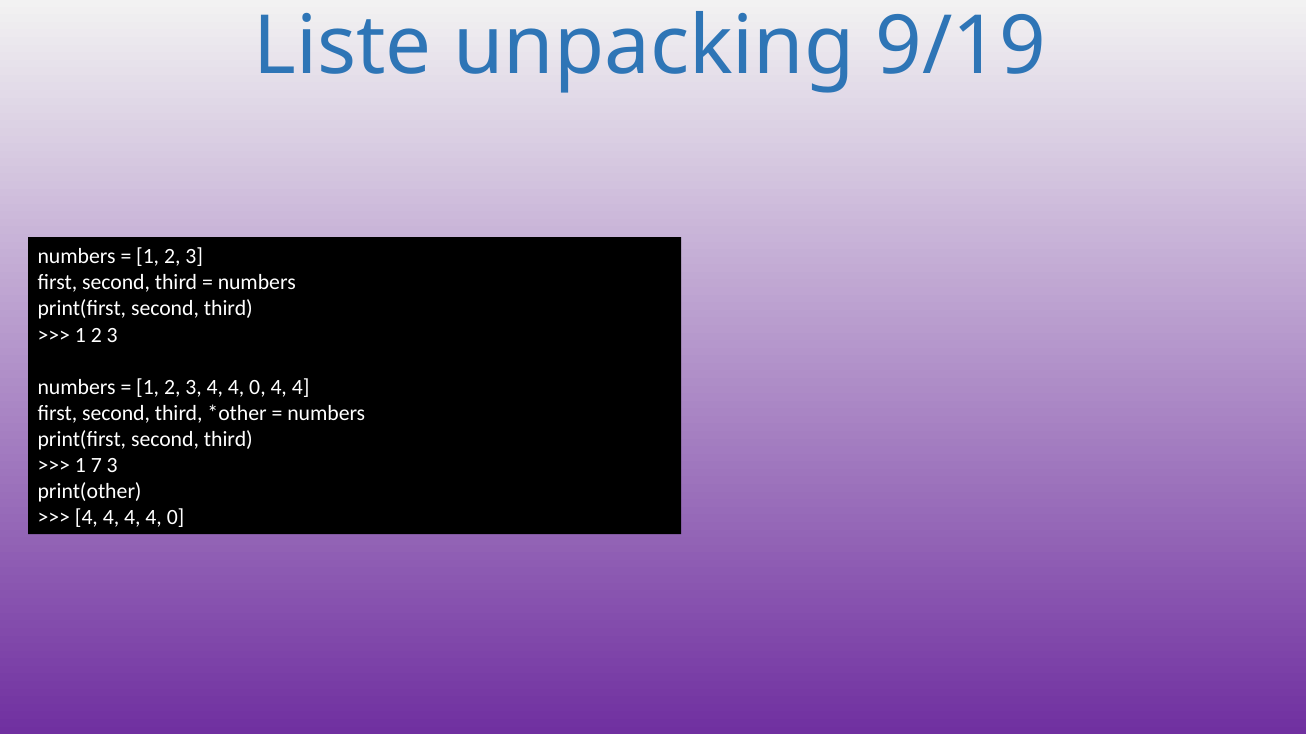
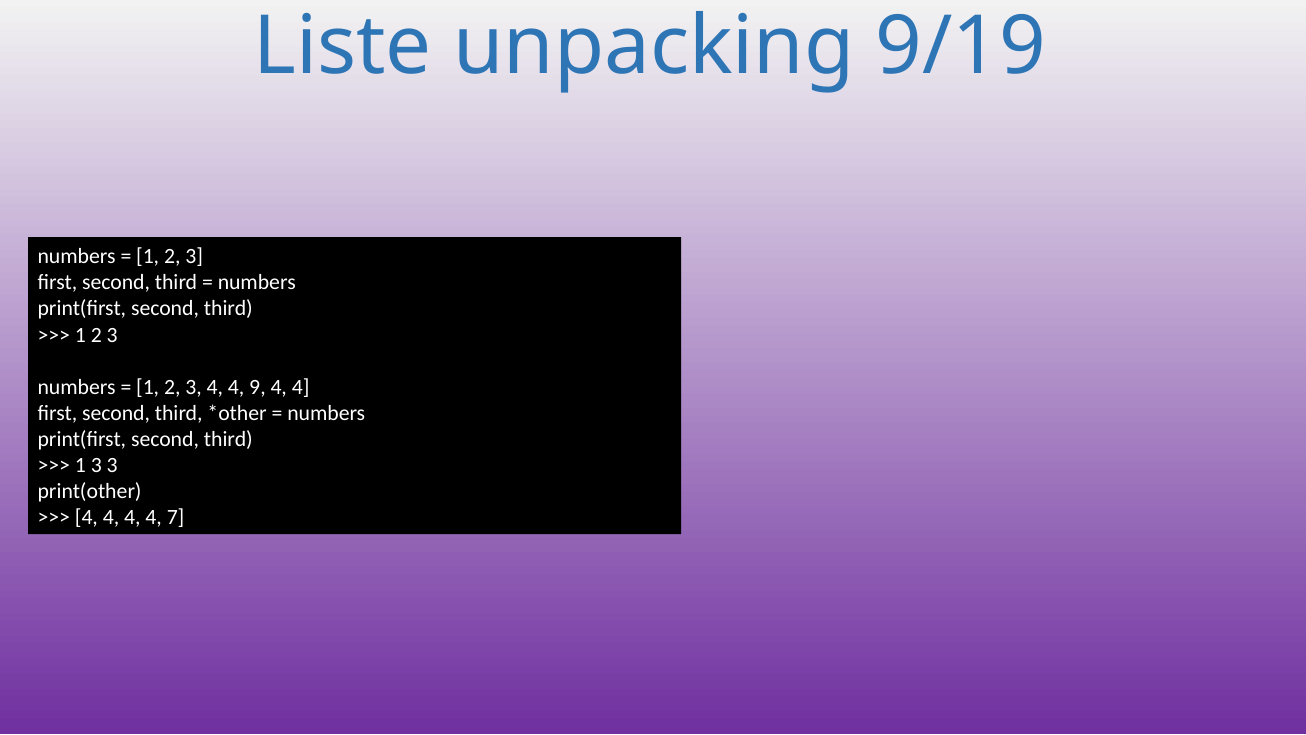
3 4 4 0: 0 -> 9 (257, 387)
1 7: 7 -> 3 (96, 465)
4 4 4 0: 0 -> 7 (176, 517)
